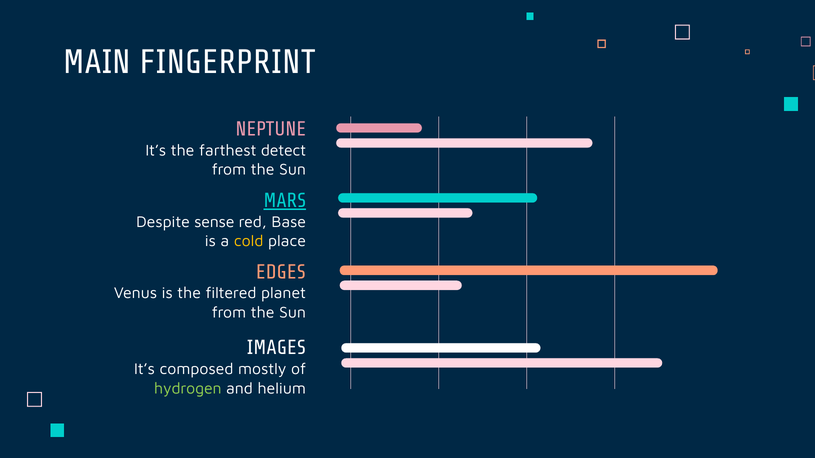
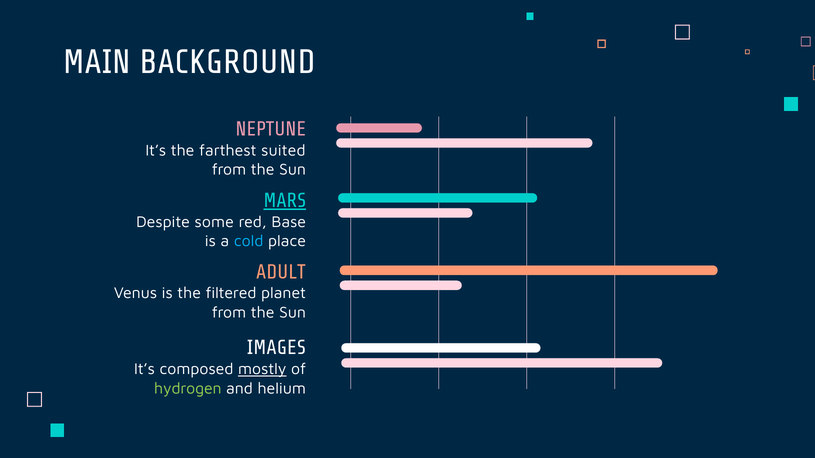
FINGERPRINT: FINGERPRINT -> BACKGROUND (228, 62)
detect: detect -> suited (283, 151)
sense: sense -> some (214, 222)
cold colour: yellow -> light blue (249, 241)
EDGES: EDGES -> ADULT (281, 272)
mostly underline: none -> present (262, 370)
